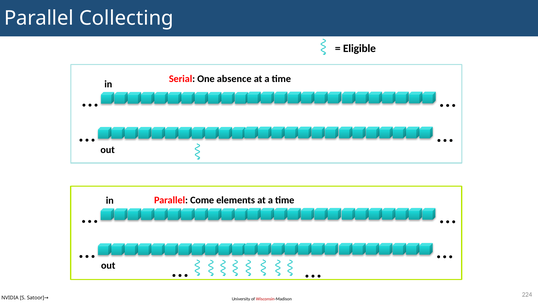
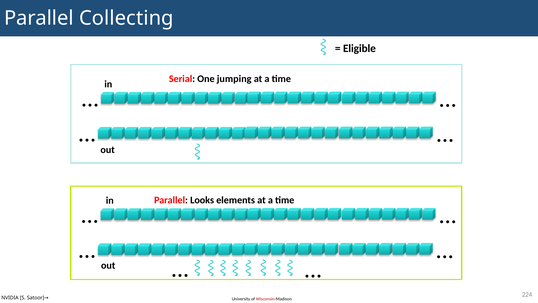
absence: absence -> jumping (234, 79)
Come: Come -> Looks (202, 200)
